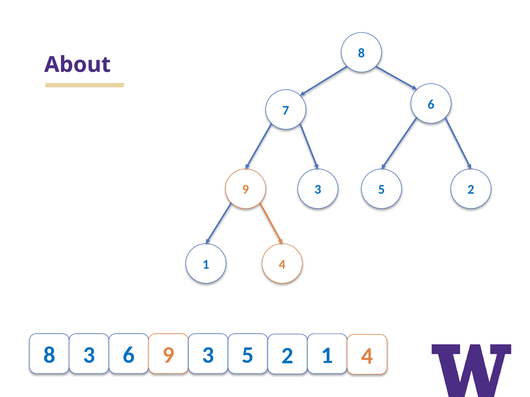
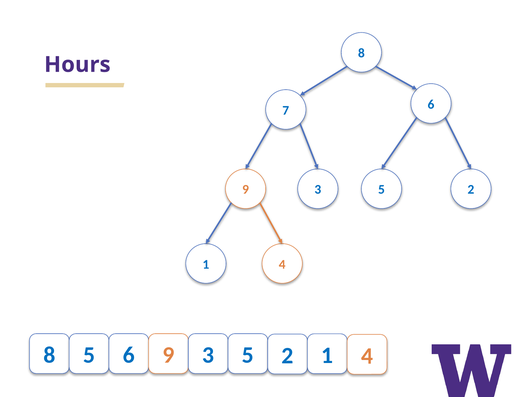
About: About -> Hours (77, 65)
8 3: 3 -> 5 (89, 356)
